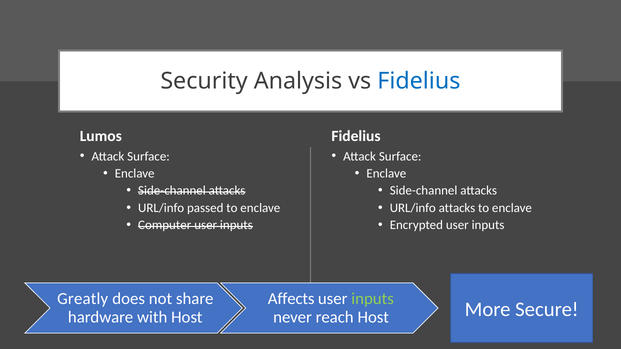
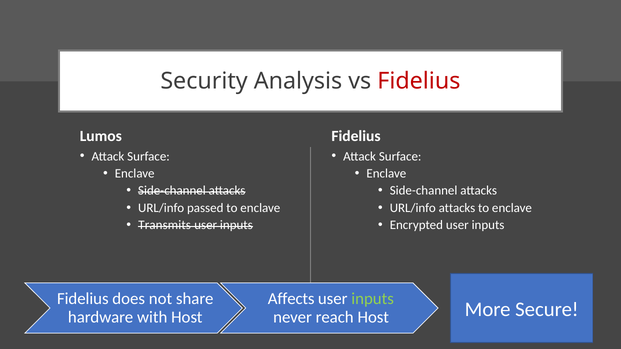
Fidelius colour: blue -> red (419, 81)
Computer: Computer -> Transmits (165, 225)
Greatly: Greatly -> Fidelius (83, 299)
